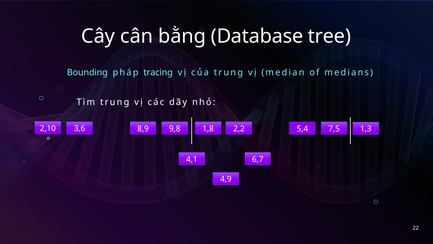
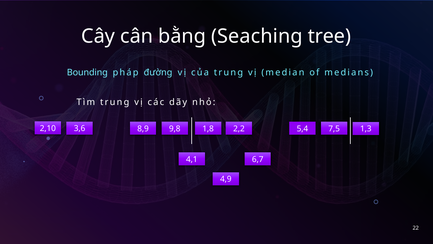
Database: Database -> Seaching (257, 36)
tracing: tracing -> đường (158, 73)
